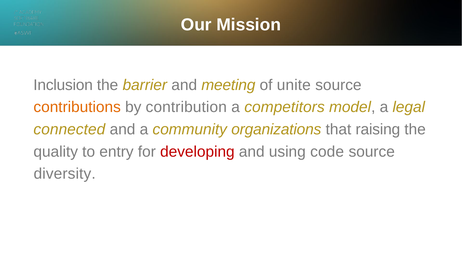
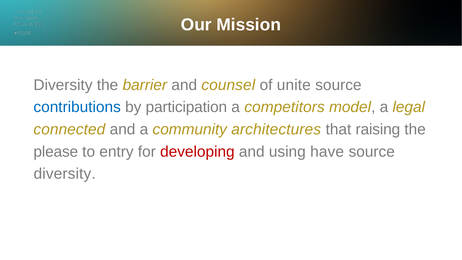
Inclusion: Inclusion -> Diversity (63, 85)
meeting: meeting -> counsel (228, 85)
contributions colour: orange -> blue (77, 107)
contribution: contribution -> participation (186, 107)
organizations: organizations -> architectures (276, 129)
quality: quality -> please (56, 152)
code: code -> have (327, 152)
